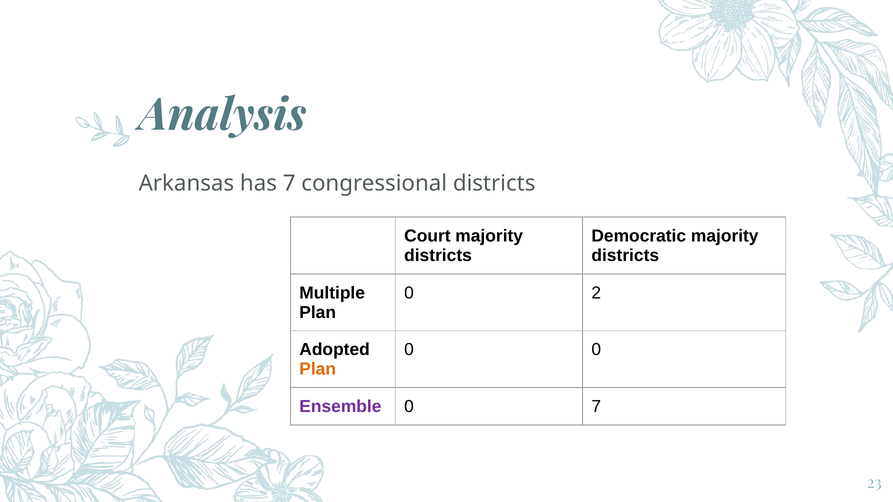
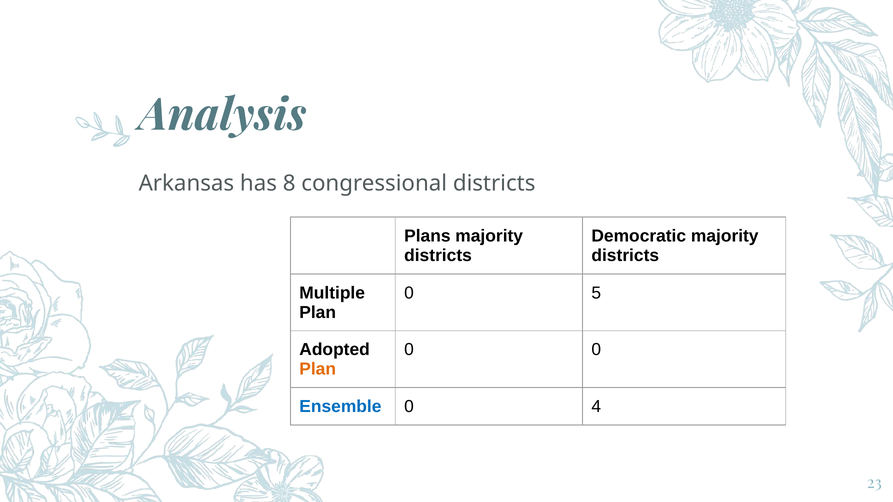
has 7: 7 -> 8 (289, 184)
Court: Court -> Plans (427, 236)
2: 2 -> 5 (596, 293)
Ensemble colour: purple -> blue (340, 407)
0 7: 7 -> 4 (596, 407)
